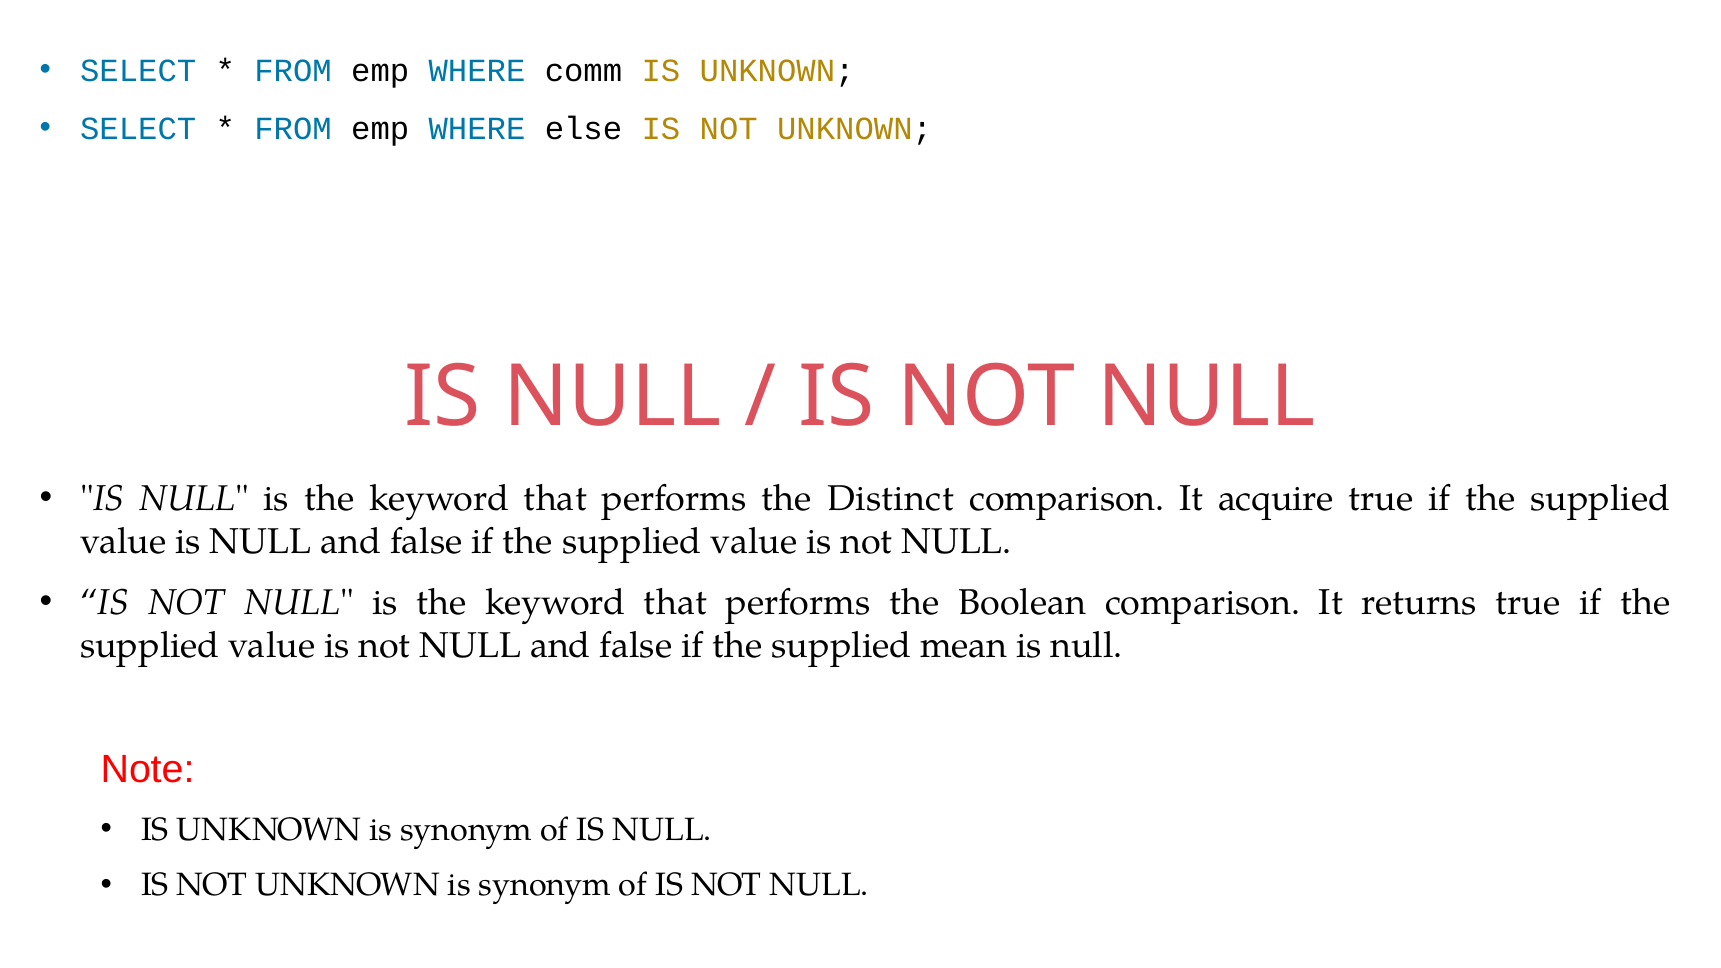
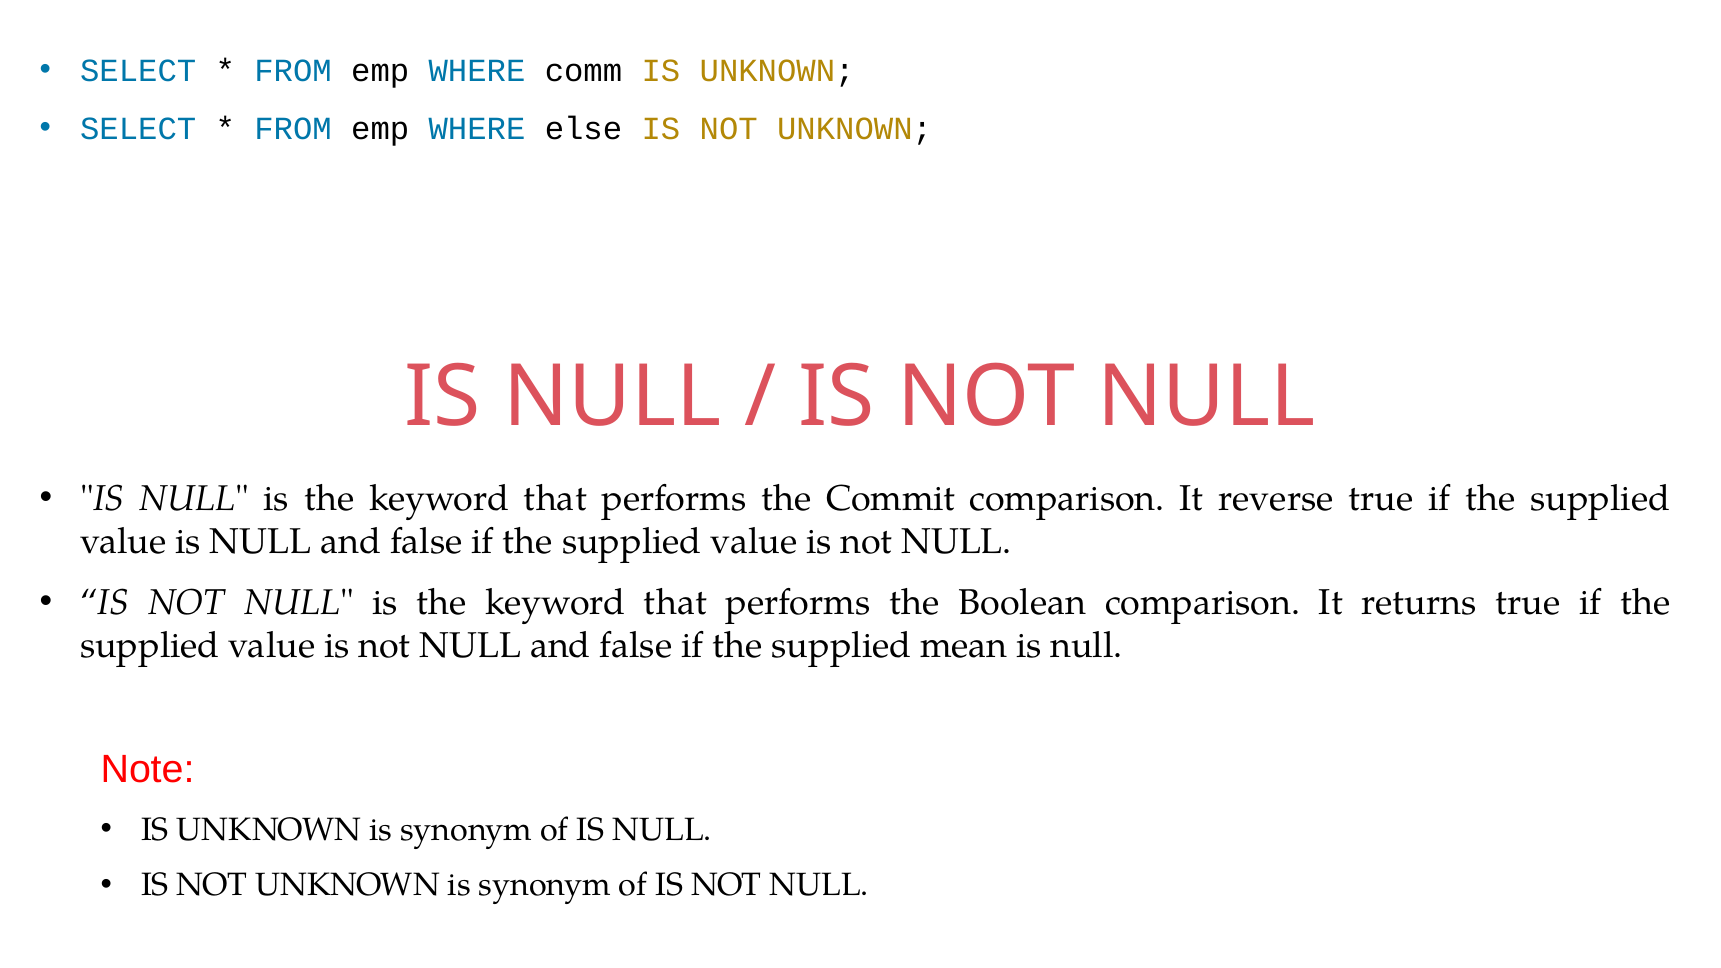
Distinct: Distinct -> Commit (891, 499)
acquire: acquire -> reverse (1276, 499)
